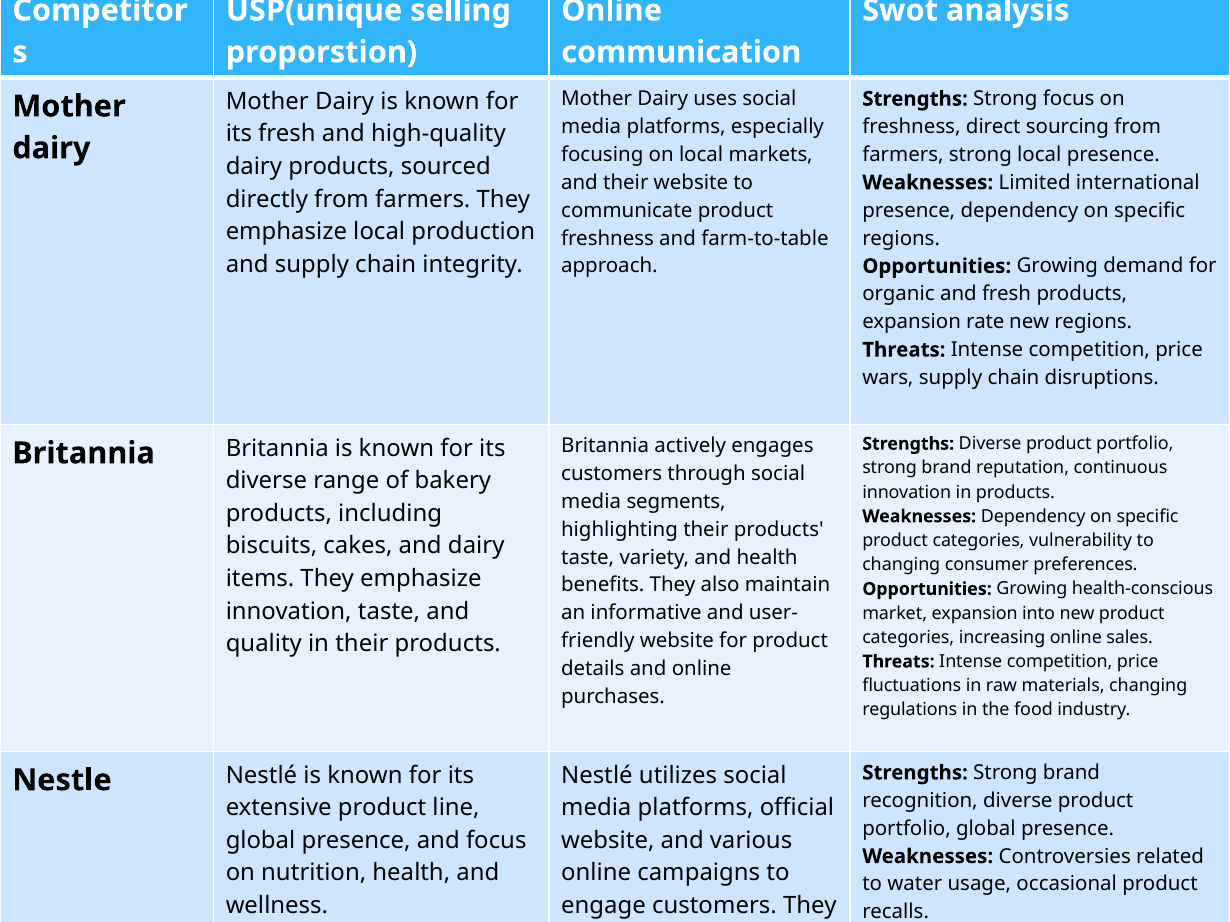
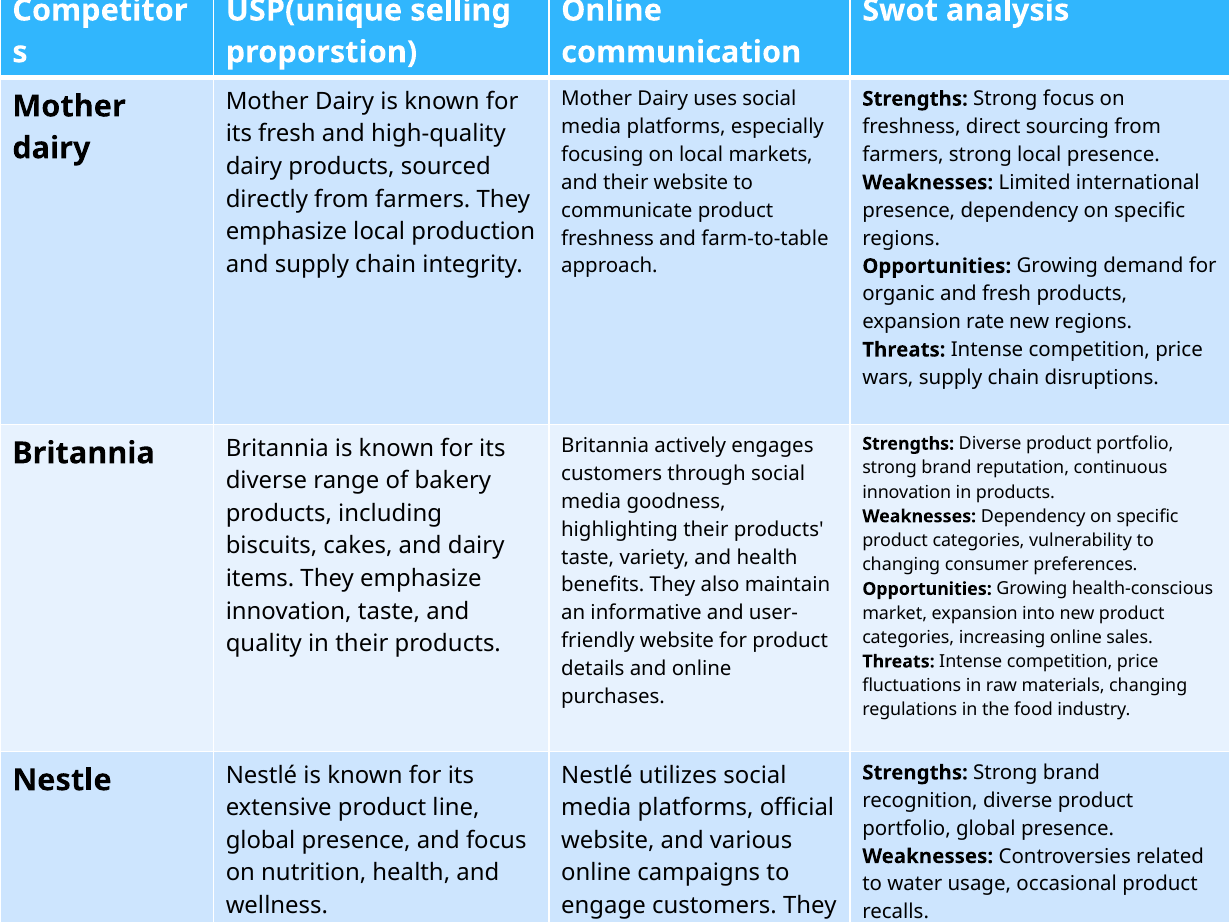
segments: segments -> goodness (676, 502)
